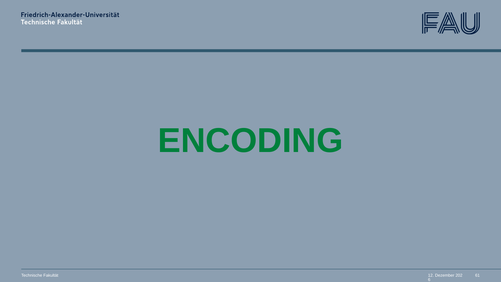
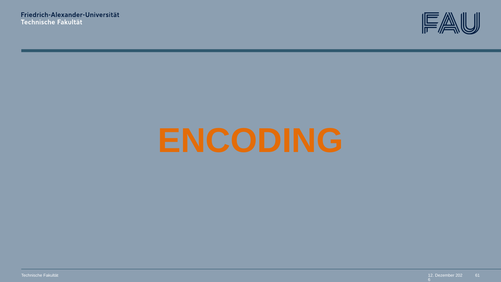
ENCODING colour: green -> orange (250, 141)
